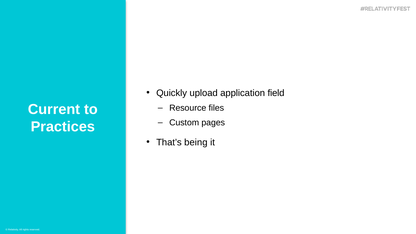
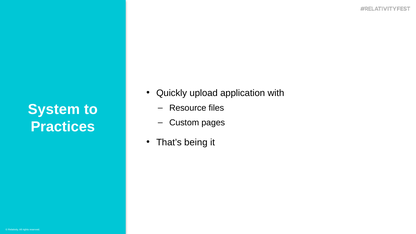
field: field -> with (276, 93)
Current: Current -> System (54, 109)
